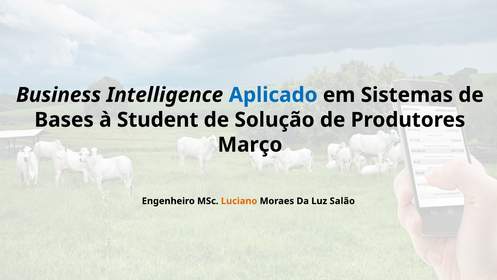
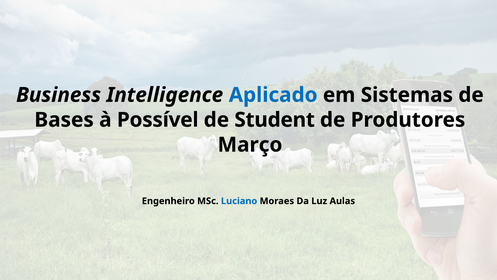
Student: Student -> Possível (158, 120)
Solução: Solução -> Student (275, 120)
Luciano colour: orange -> blue (239, 201)
Salão: Salão -> Aulas (342, 201)
